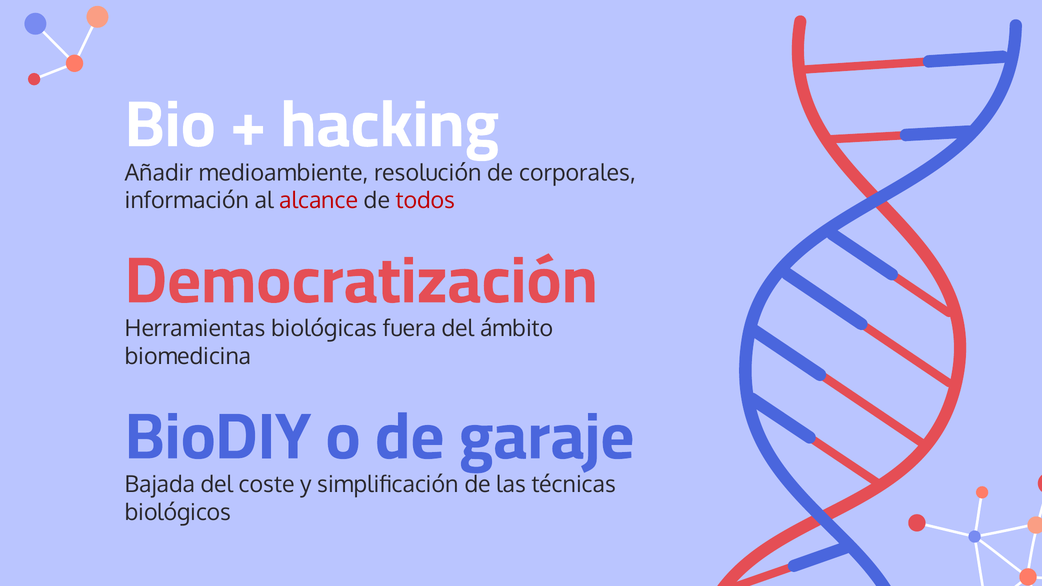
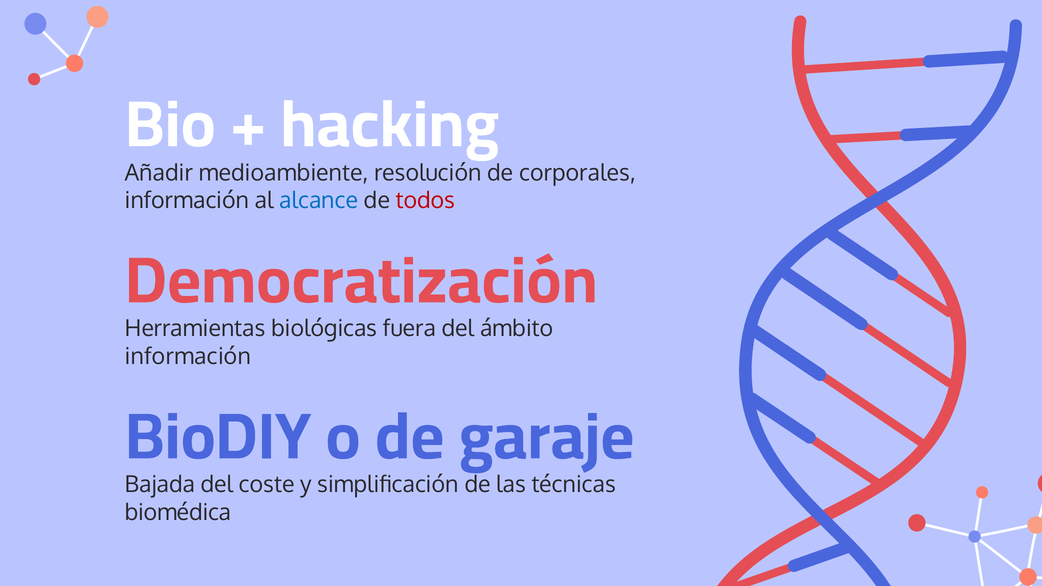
alcance colour: red -> blue (319, 201)
biomedicina: biomedicina -> información (188, 357)
biológicos: biológicos -> biomédica (178, 513)
